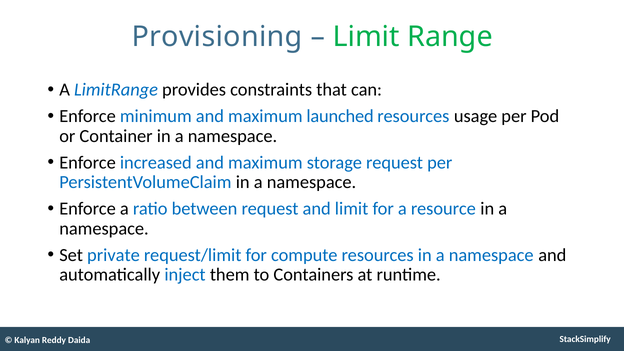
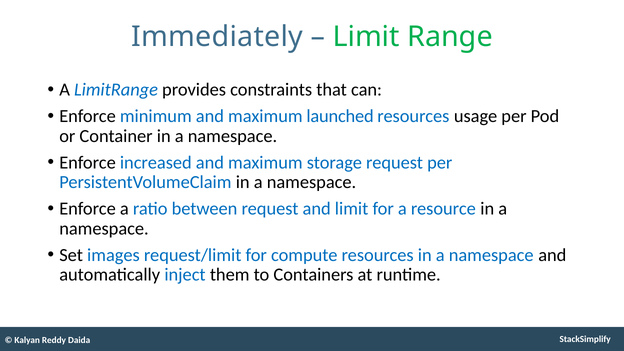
Provisioning: Provisioning -> Immediately (217, 37)
private: private -> images (113, 255)
